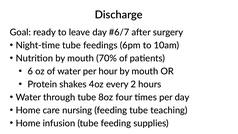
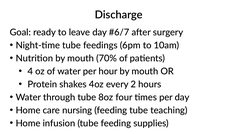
6: 6 -> 4 (30, 71)
